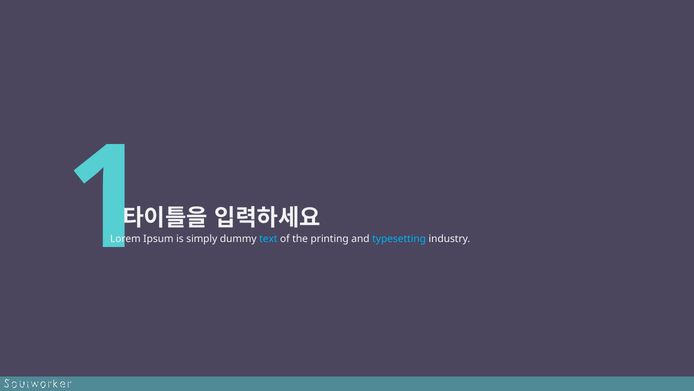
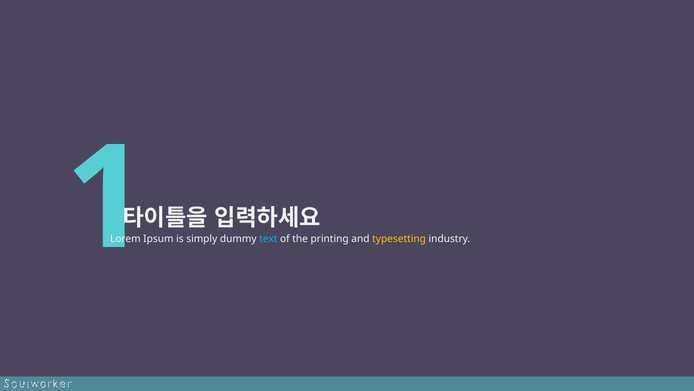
typesetting colour: light blue -> yellow (399, 239)
